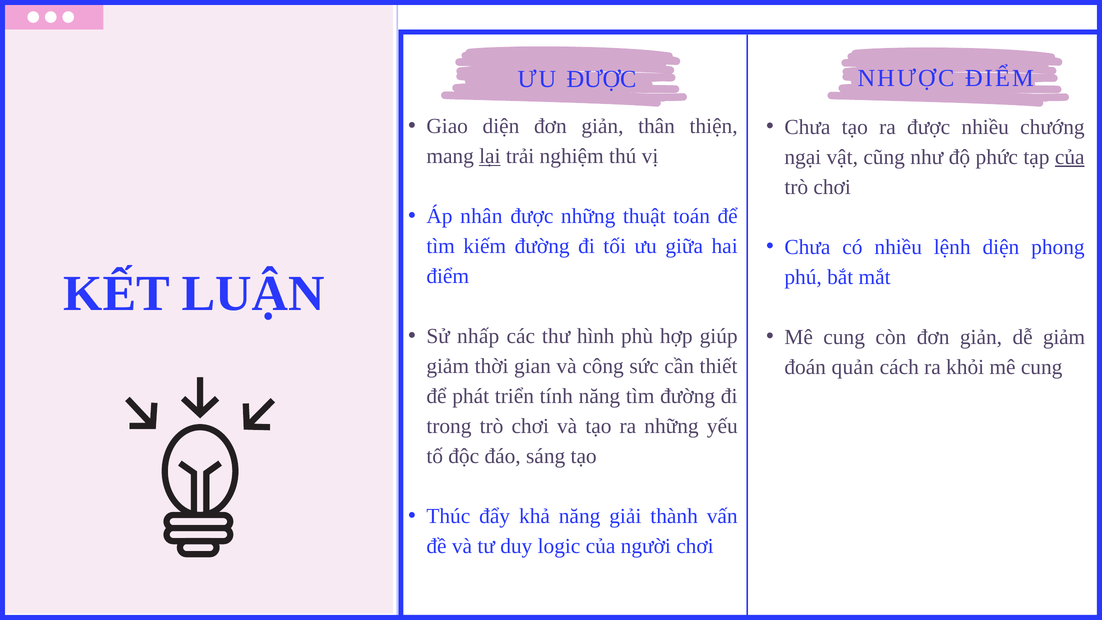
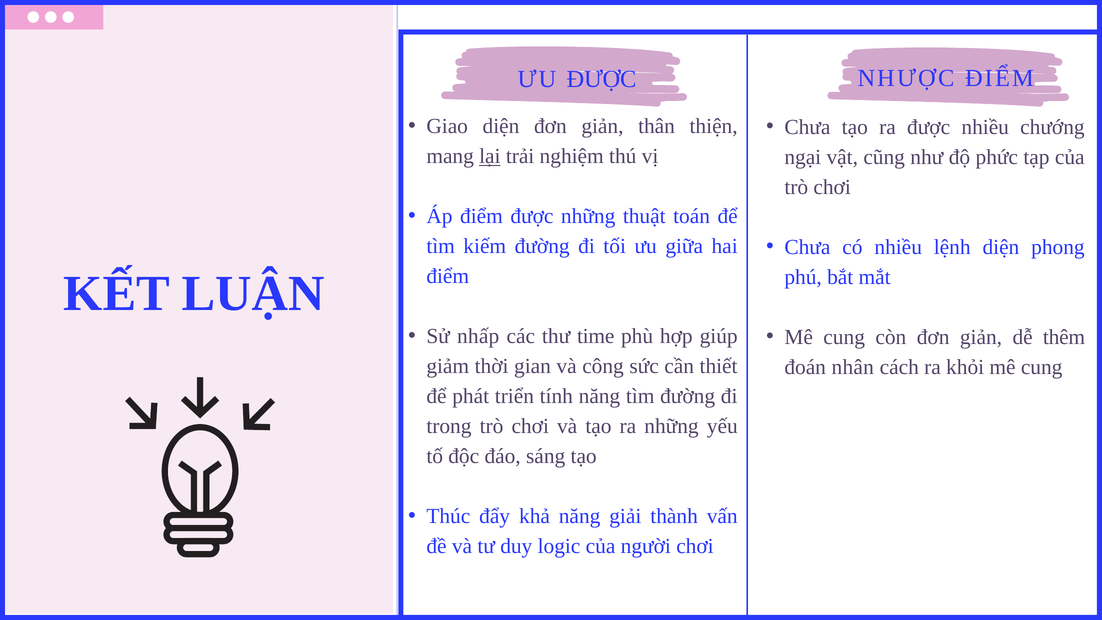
của underline: present -> none (1070, 157)
Áp nhân: nhân -> điểm (481, 216)
hình: hình -> time (596, 336)
dễ giảm: giảm -> thêm (1064, 337)
quản: quản -> nhân (853, 367)
